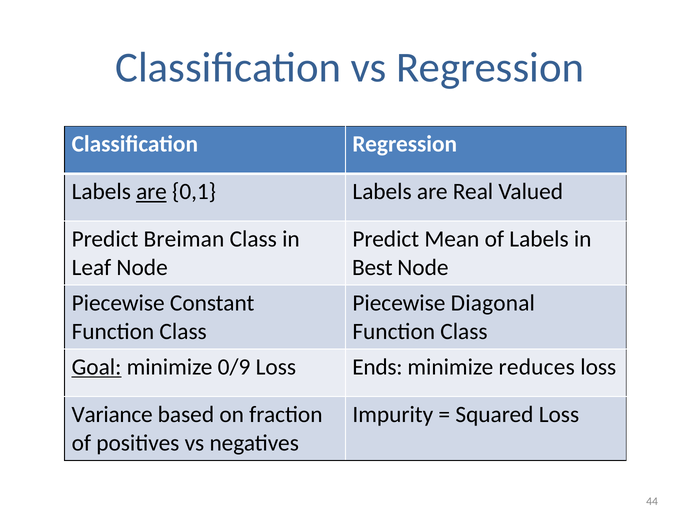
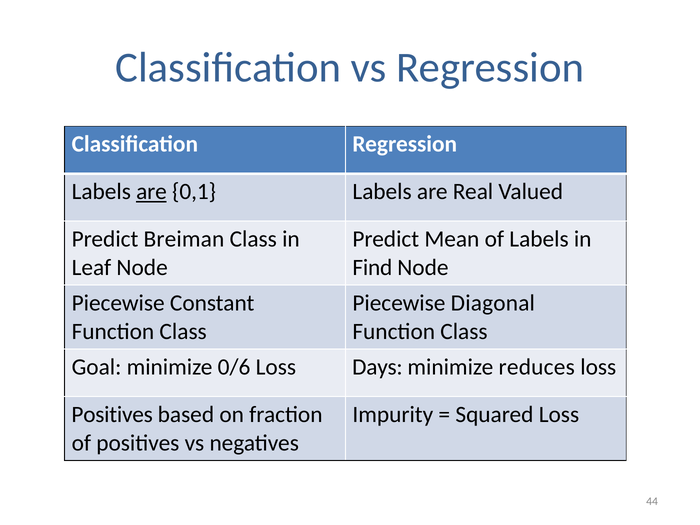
Best: Best -> Find (372, 267)
Goal underline: present -> none (97, 367)
0/9: 0/9 -> 0/6 (234, 367)
Ends: Ends -> Days (377, 367)
Variance: Variance -> Positives (112, 414)
